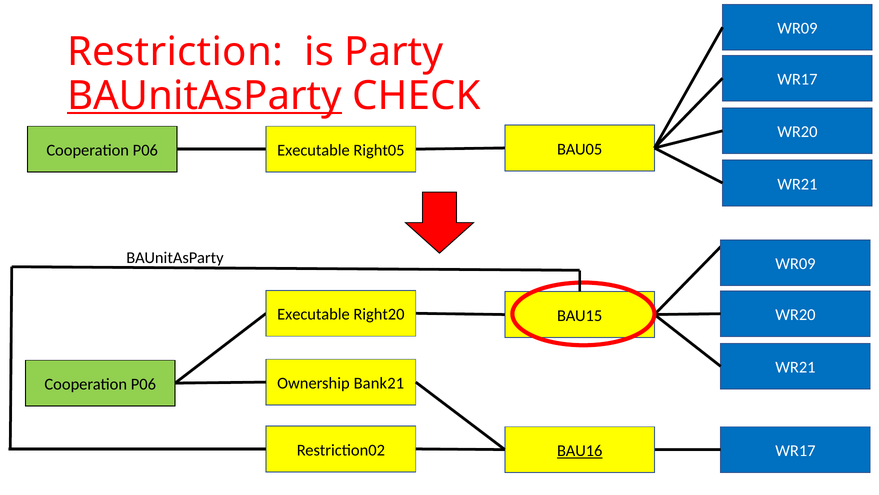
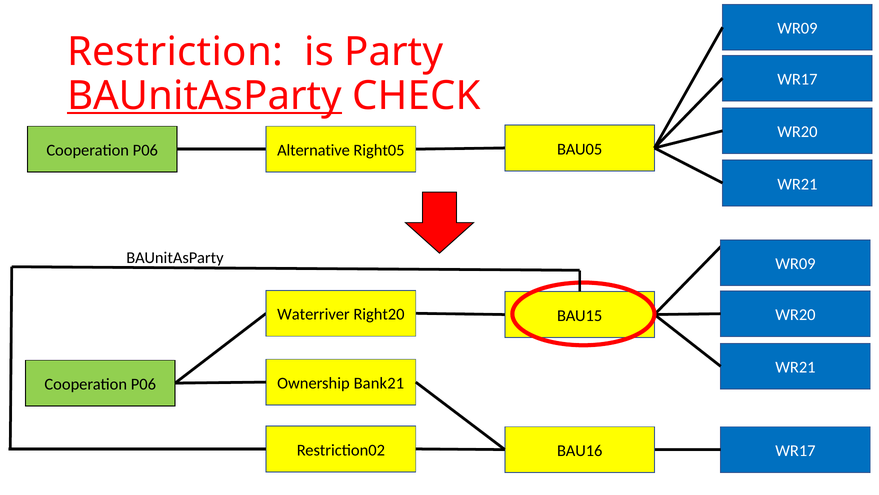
Executable: Executable -> Alternative (314, 150)
Executable: Executable -> Waterriver (313, 314)
BAU16 underline: present -> none (580, 450)
